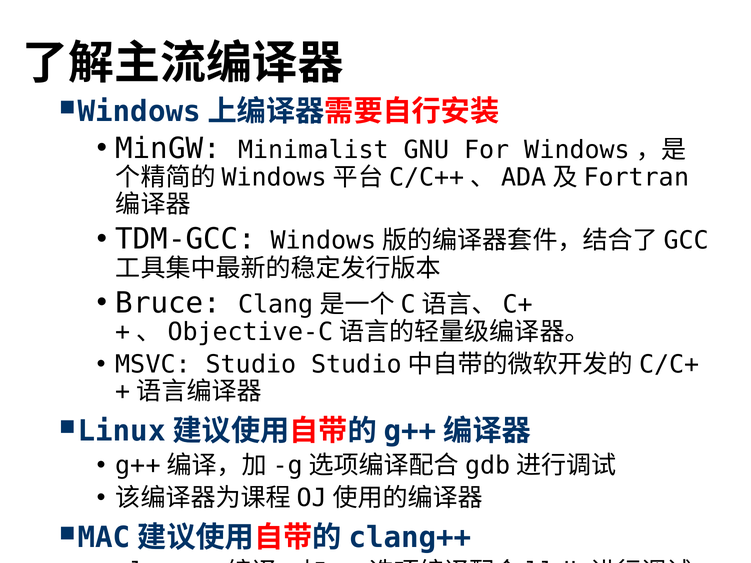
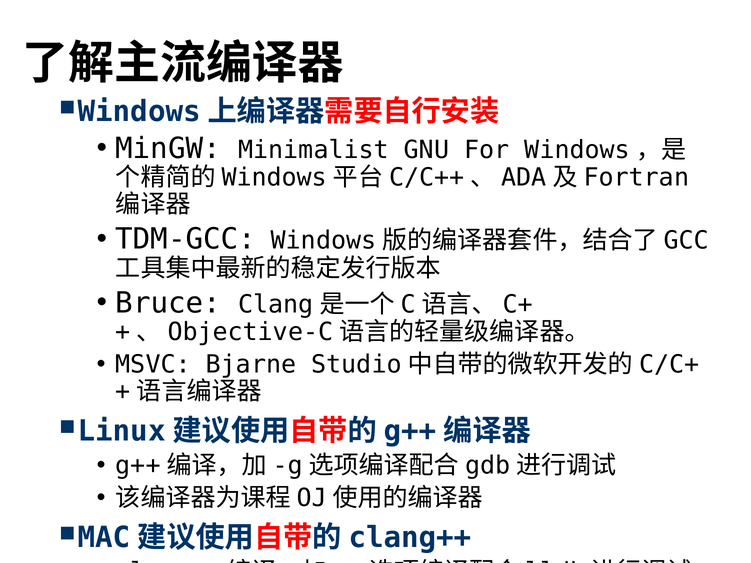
Studio: Studio -> Bjarne (251, 365)
